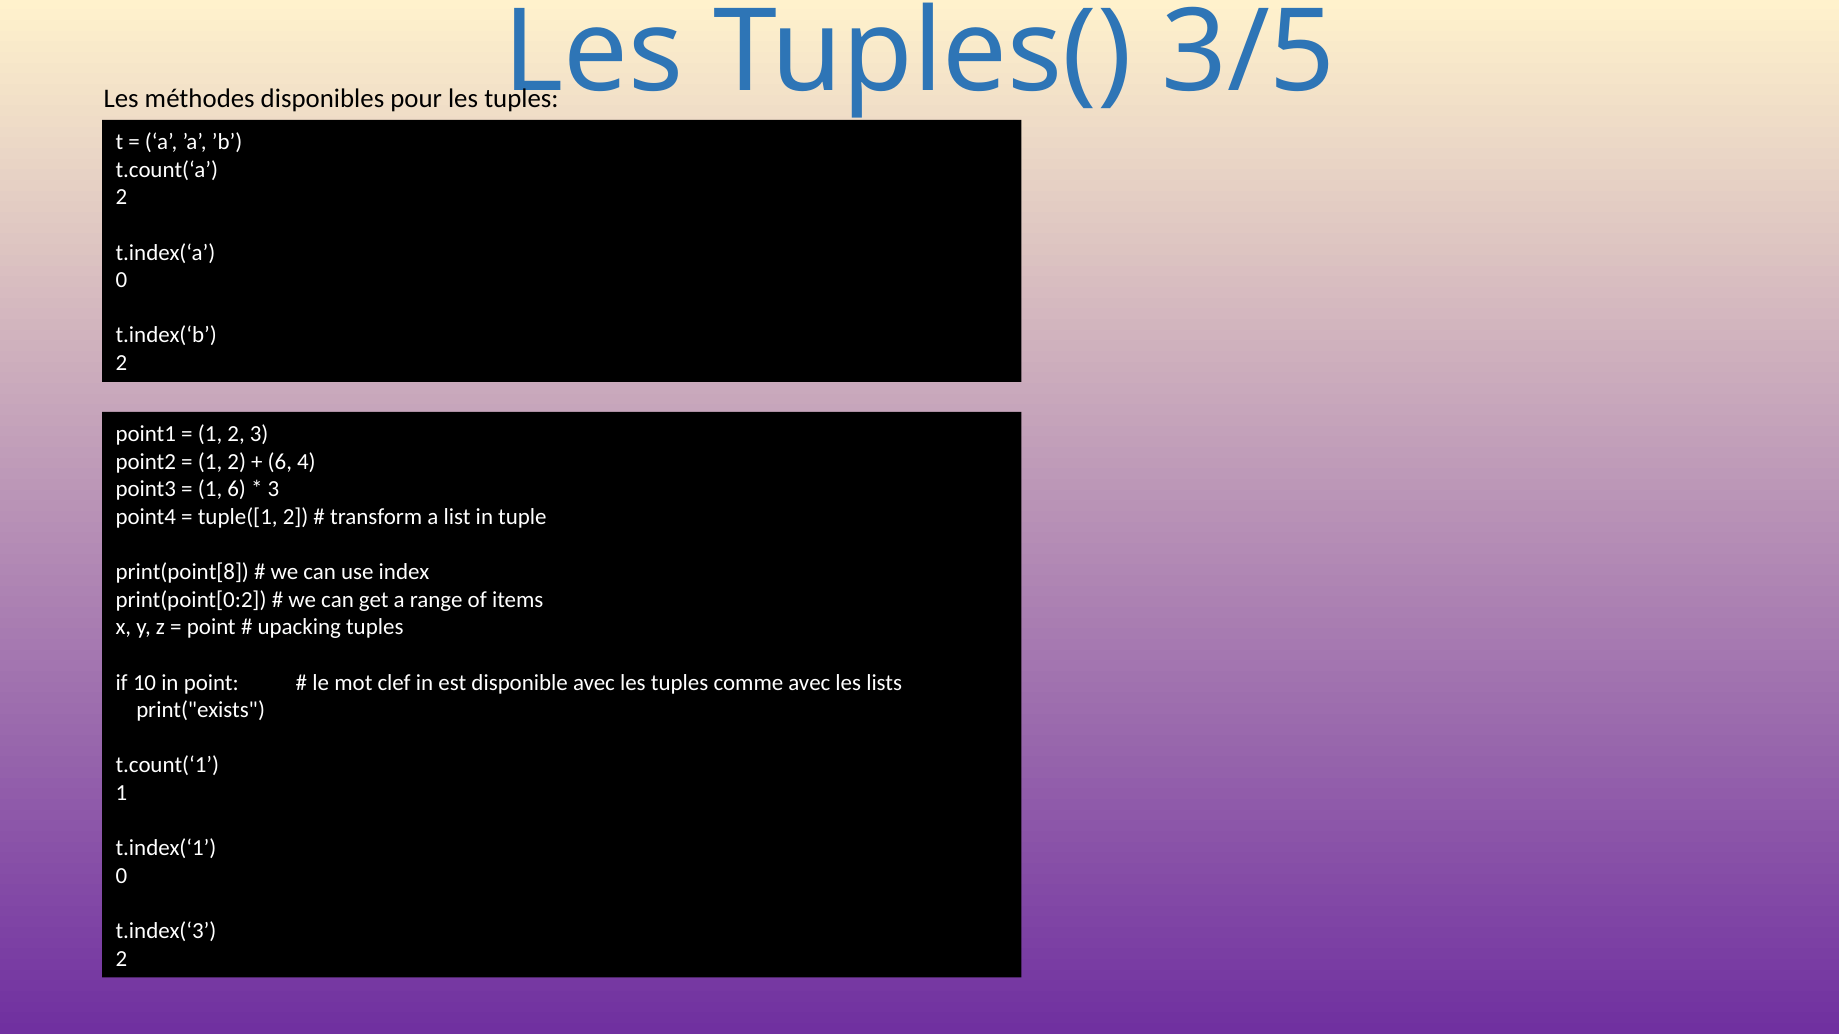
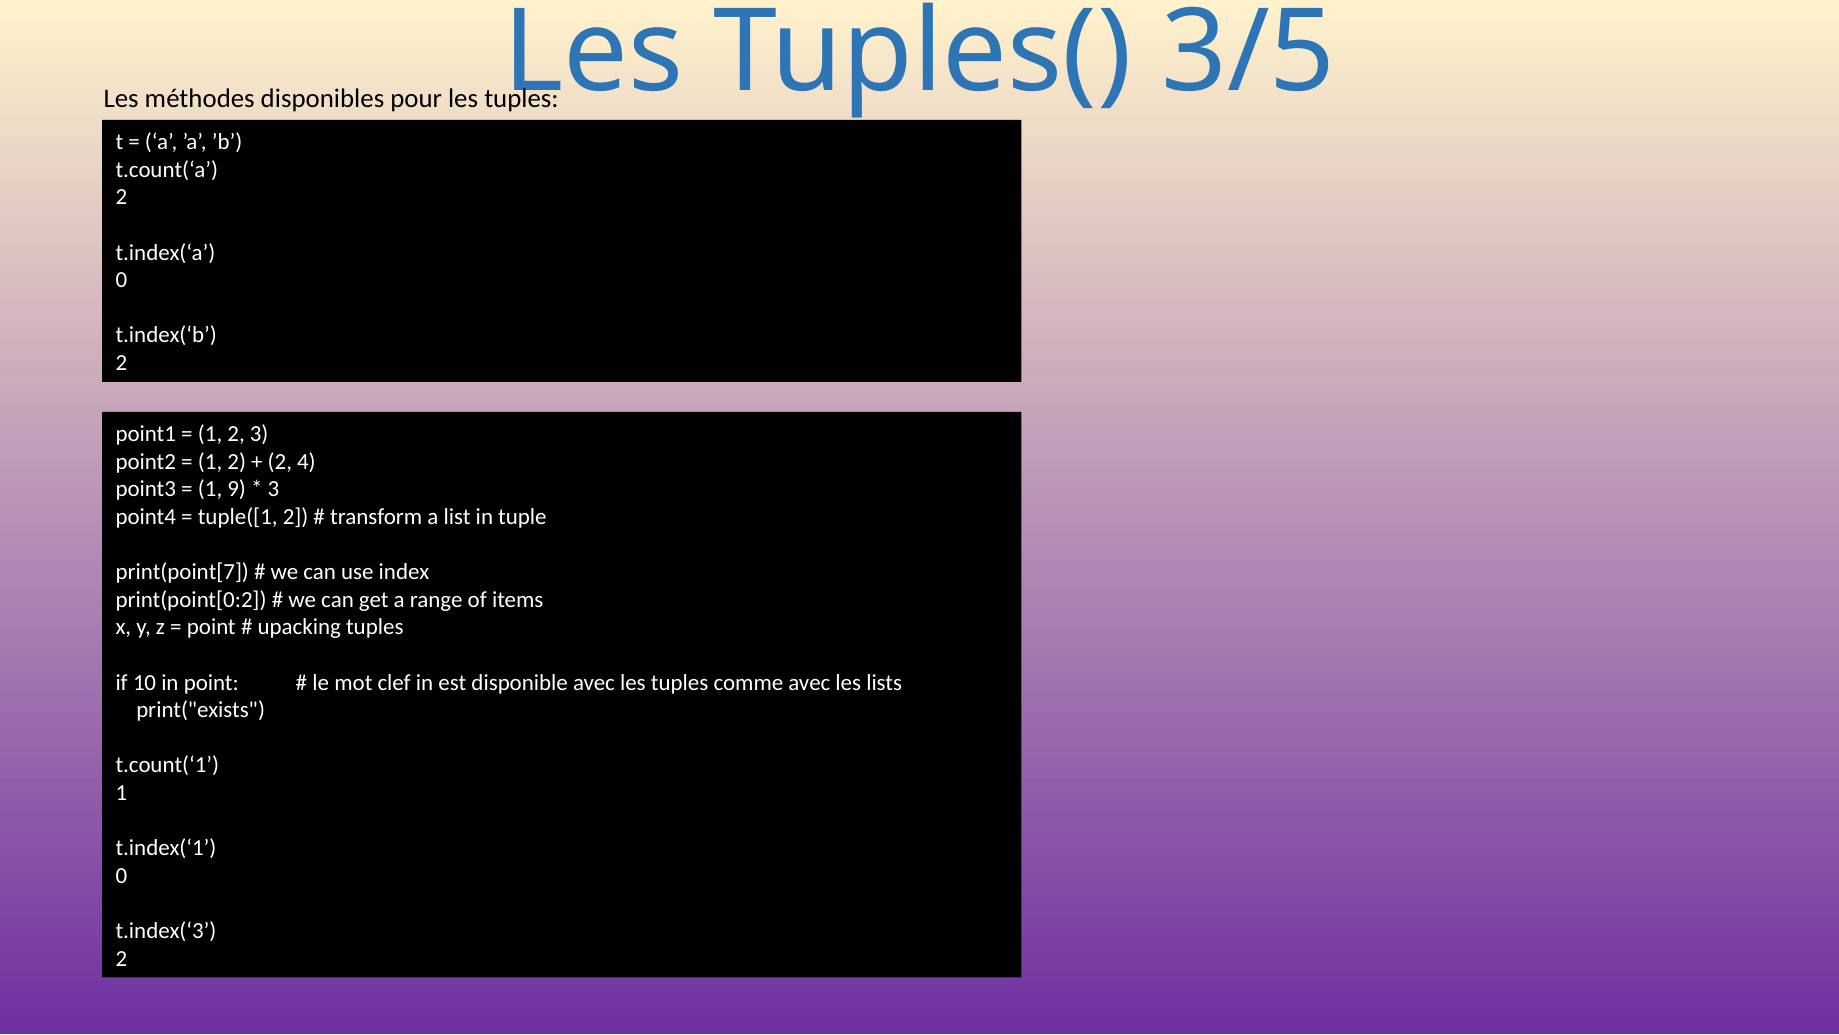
6: 6 -> 2 (280, 461)
1 6: 6 -> 9 (237, 489)
print(point[8: print(point[8 -> print(point[7 (182, 572)
